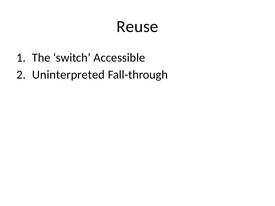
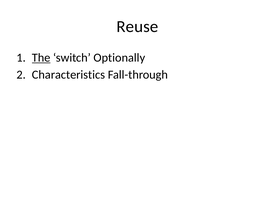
The underline: none -> present (41, 58)
Accessible: Accessible -> Optionally (119, 58)
Uninterpreted: Uninterpreted -> Characteristics (69, 75)
